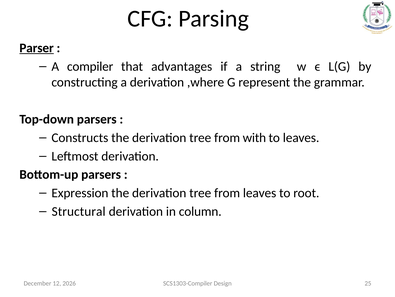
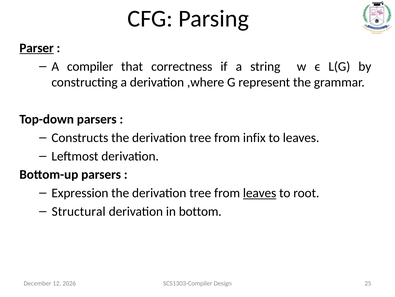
advantages: advantages -> correctness (182, 66)
with: with -> infix (254, 137)
leaves underline: none -> present (260, 193)
column: column -> bottom (200, 211)
